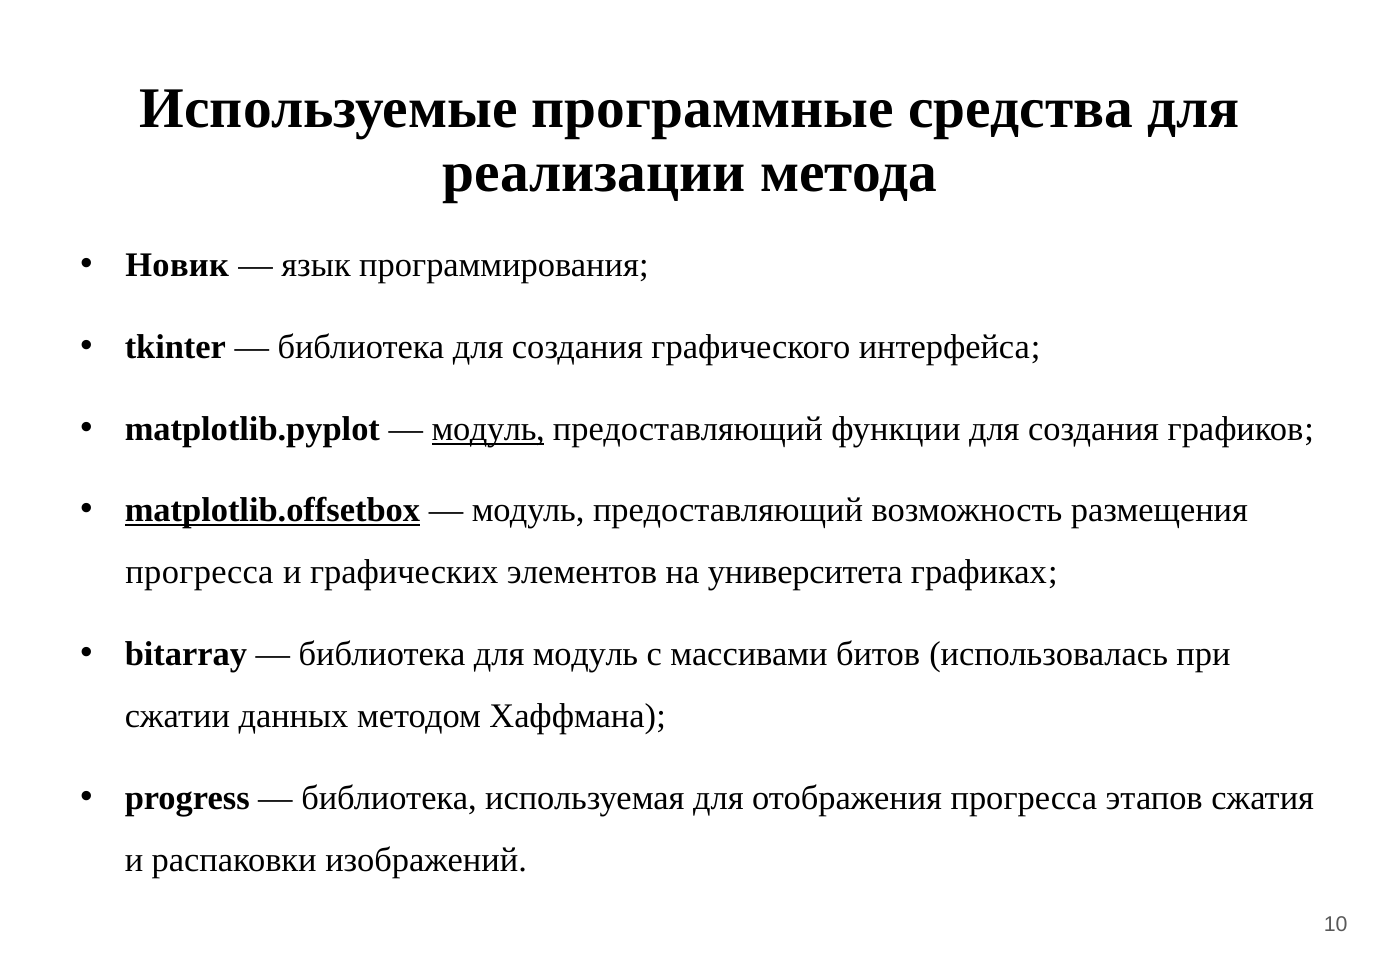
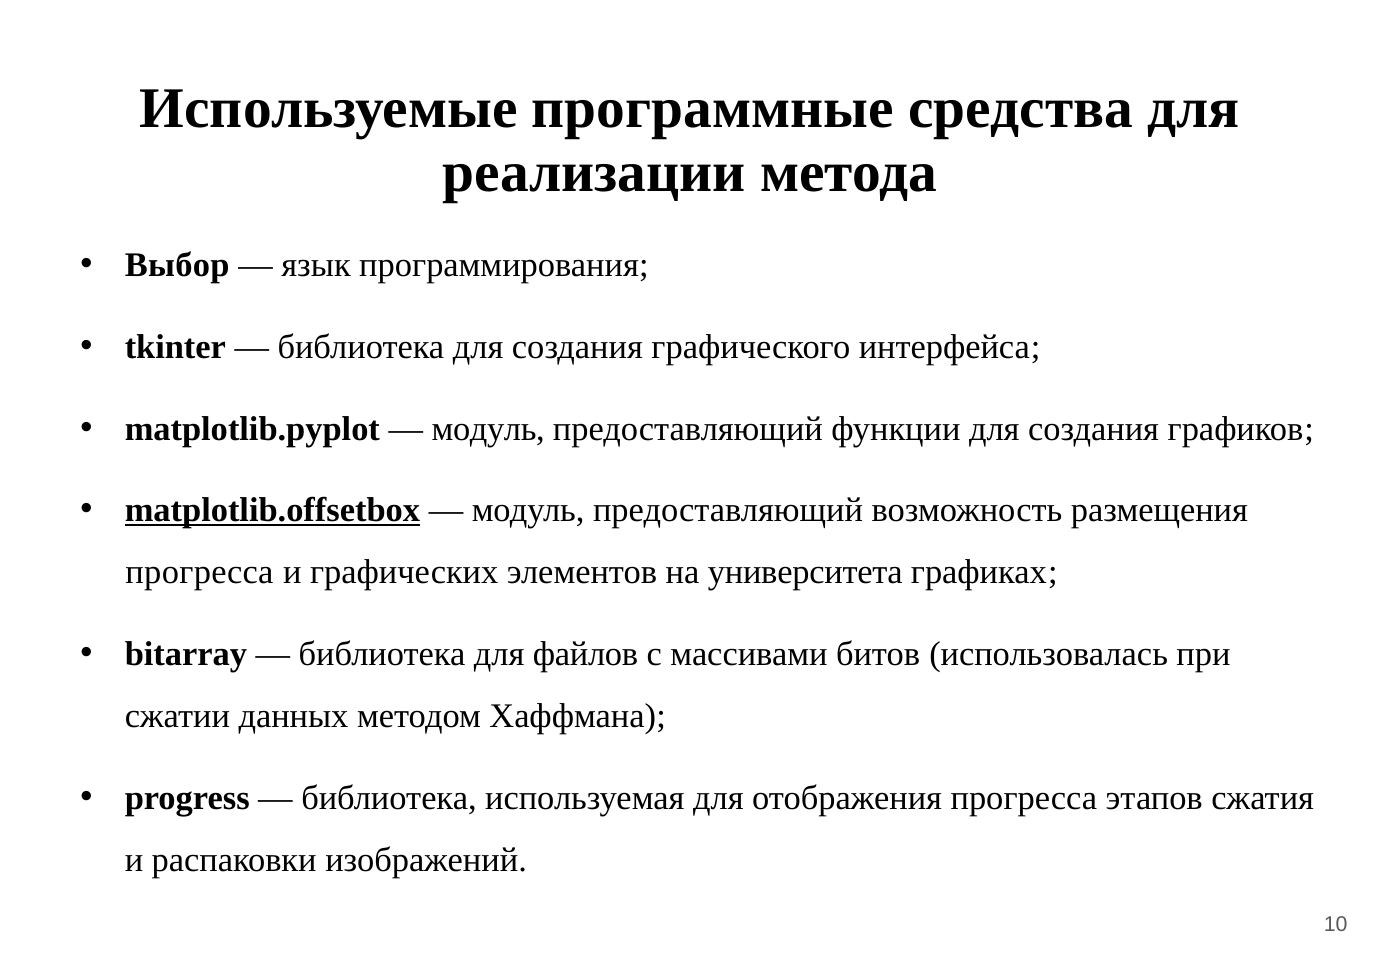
Новик: Новик -> Выбор (177, 265)
модуль underline: present -> none (488, 429)
для модуль: модуль -> файлов (586, 654)
